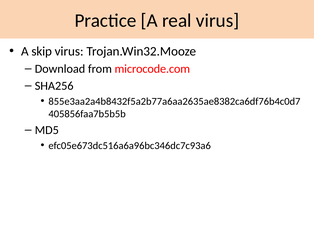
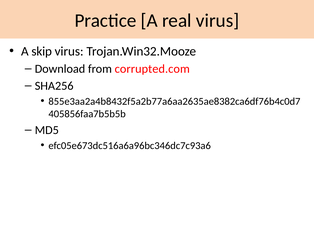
microcode.com: microcode.com -> corrupted.com (152, 69)
